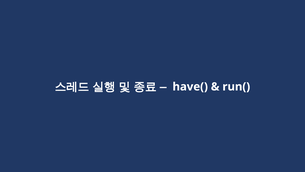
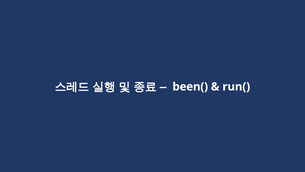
have(: have( -> been( (190, 86)
